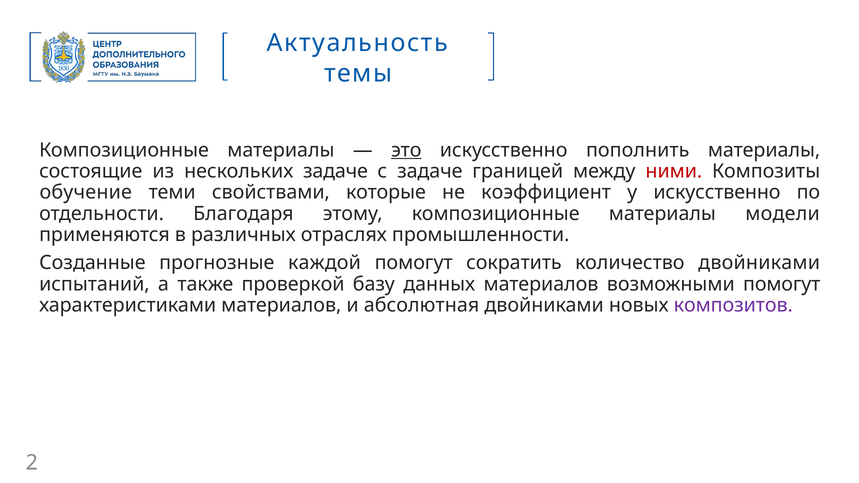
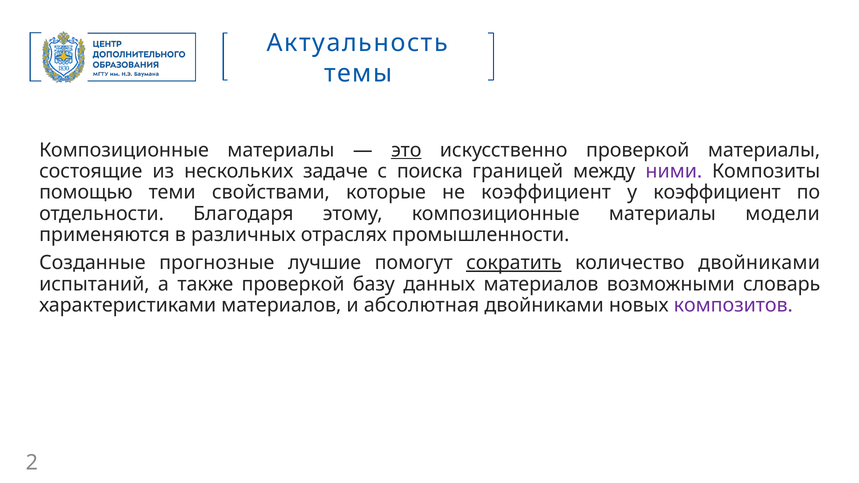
искусственно пополнить: пополнить -> проверкой (638, 150)
с задаче: задаче -> поиска (430, 171)
ними colour: red -> purple (674, 171)
обучение: обучение -> помощью (86, 193)
у искусственно: искусственно -> коэффициент (717, 193)
каждой: каждой -> лучшие (325, 263)
сократить underline: none -> present (514, 263)
возможными помогут: помогут -> словарь (782, 284)
